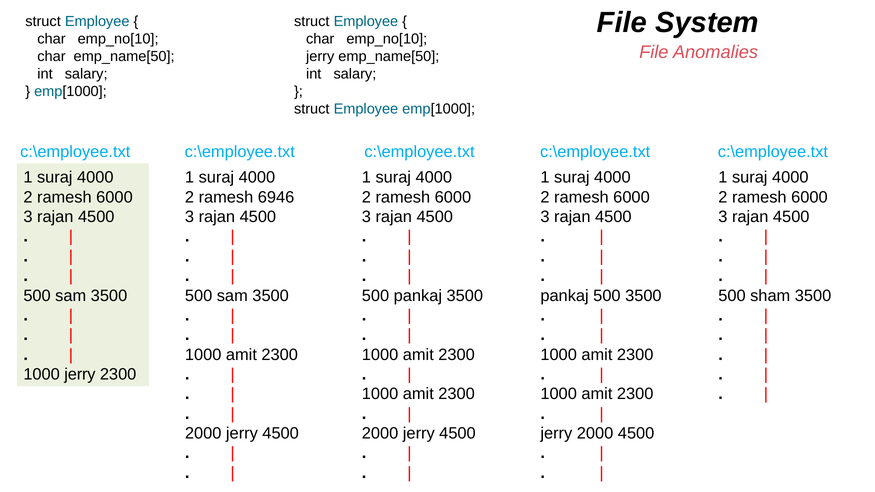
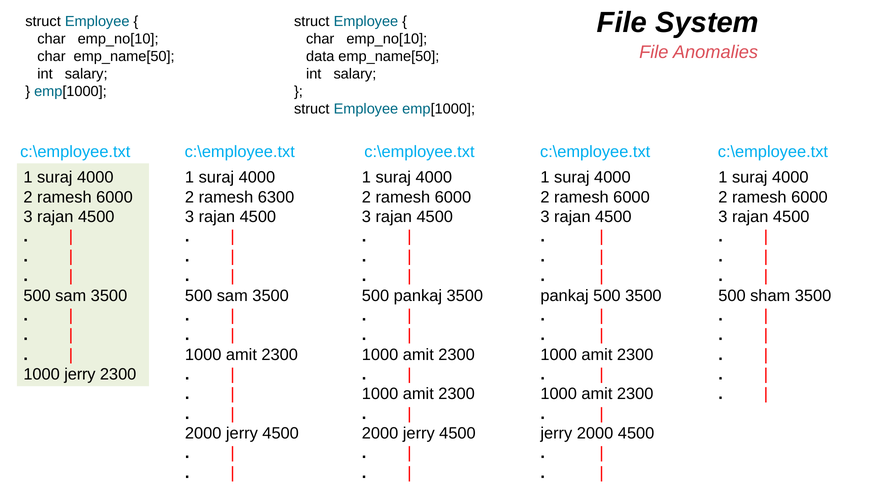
jerry: jerry -> data (320, 56)
6946: 6946 -> 6300 (276, 197)
